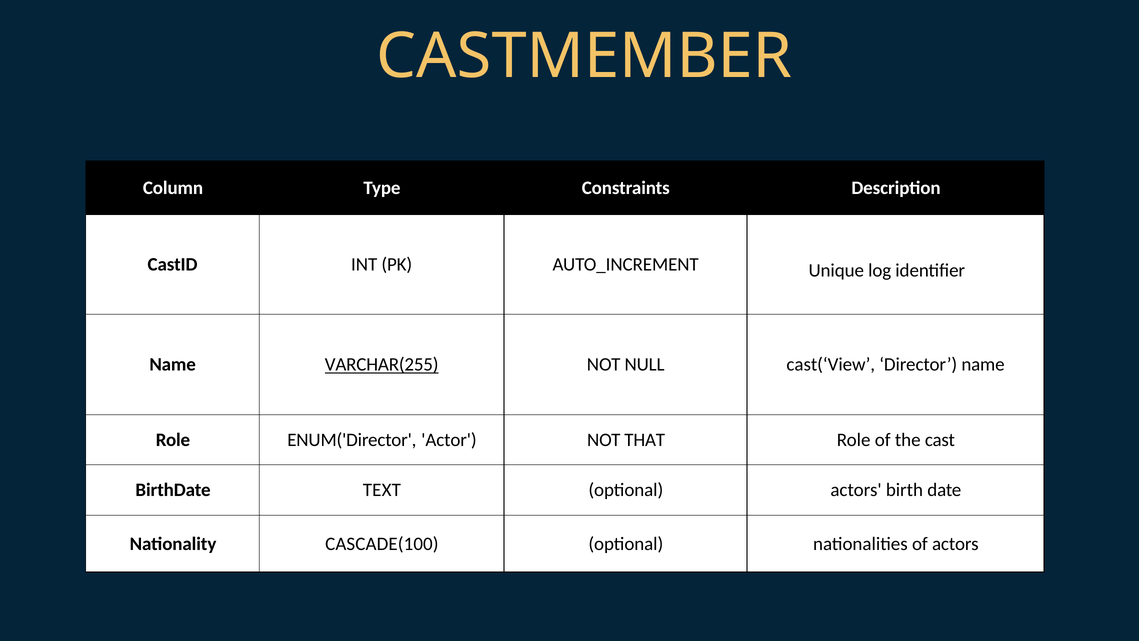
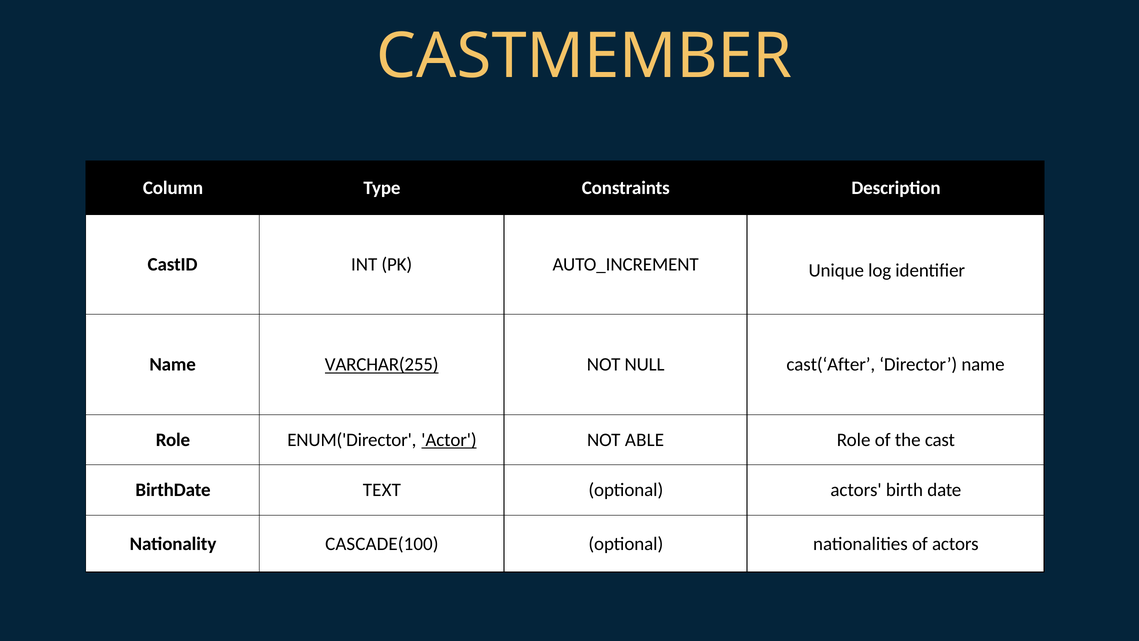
cast(‘View: cast(‘View -> cast(‘After (831, 365)
Actor underline: none -> present (449, 440)
THAT: THAT -> ABLE (645, 440)
